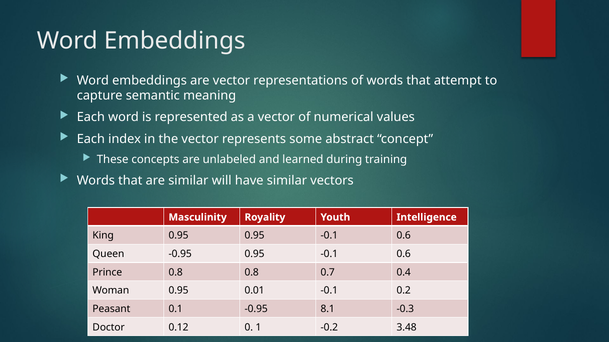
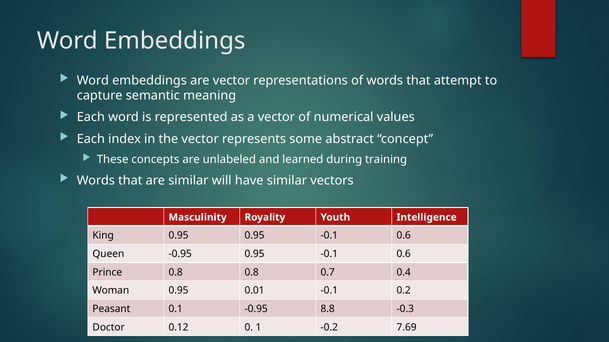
8.1: 8.1 -> 8.8 (328, 309)
3.48: 3.48 -> 7.69 (407, 328)
